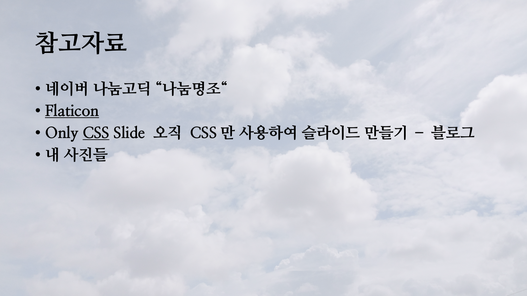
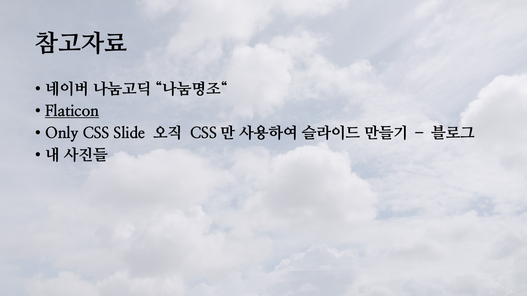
CSS underline: present -> none (96, 133)
